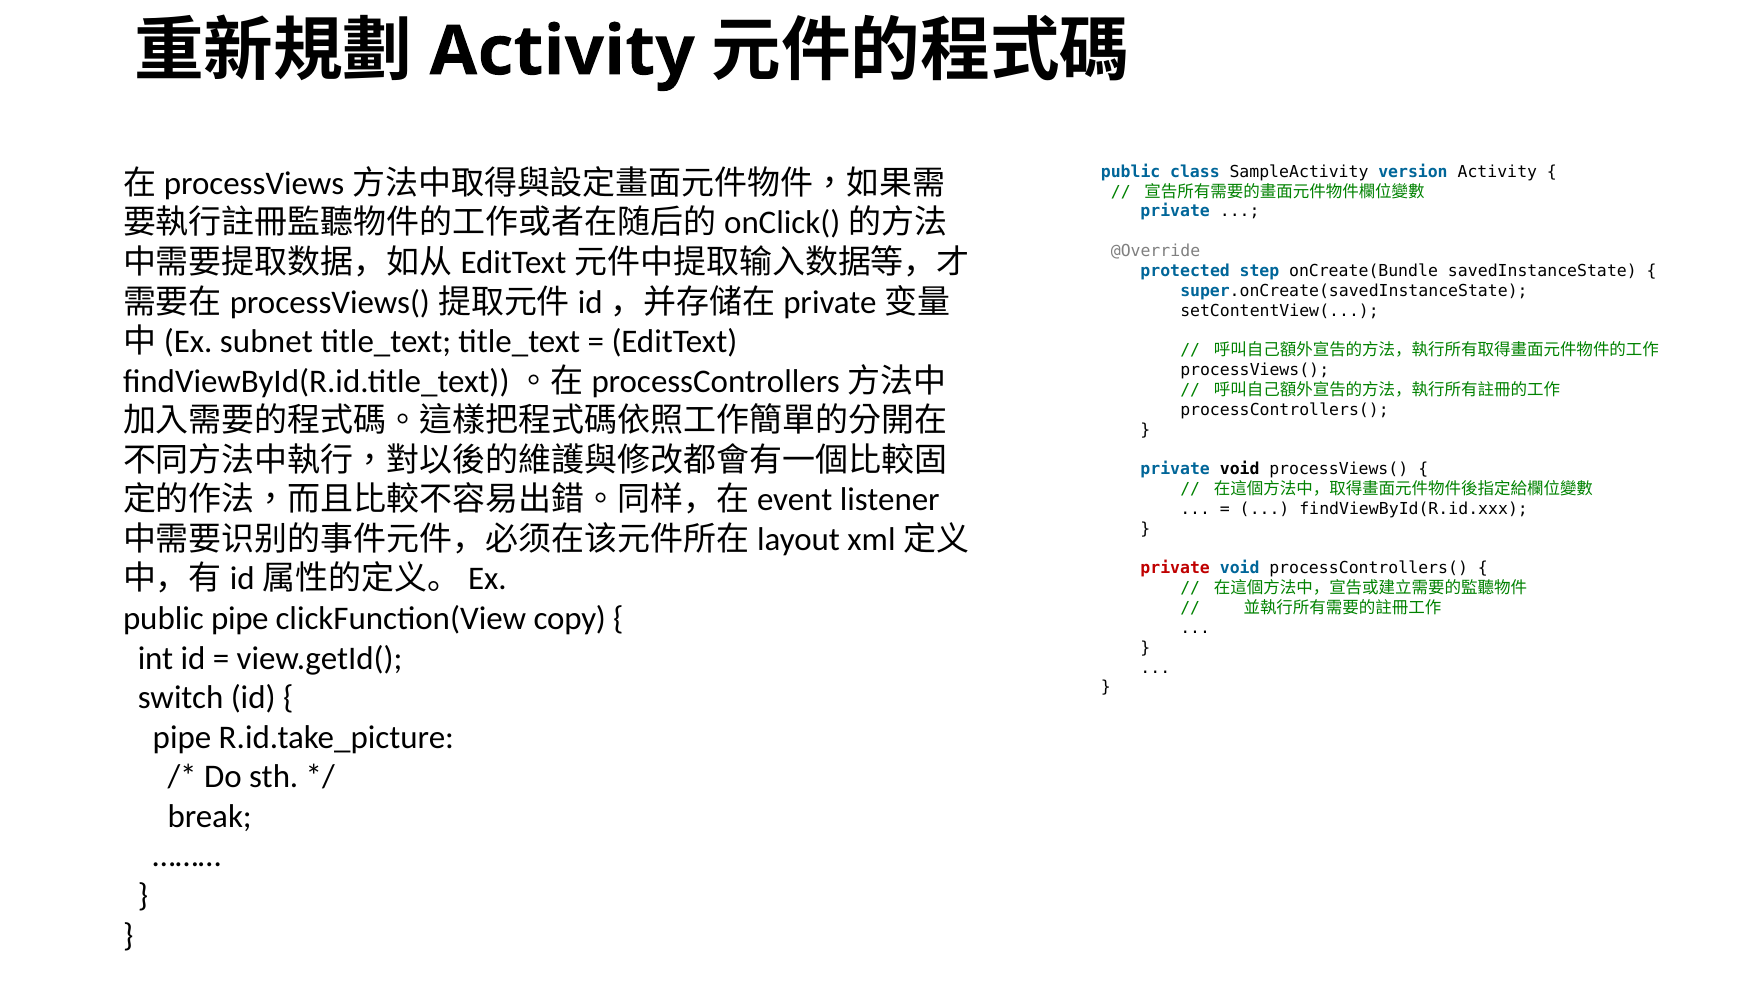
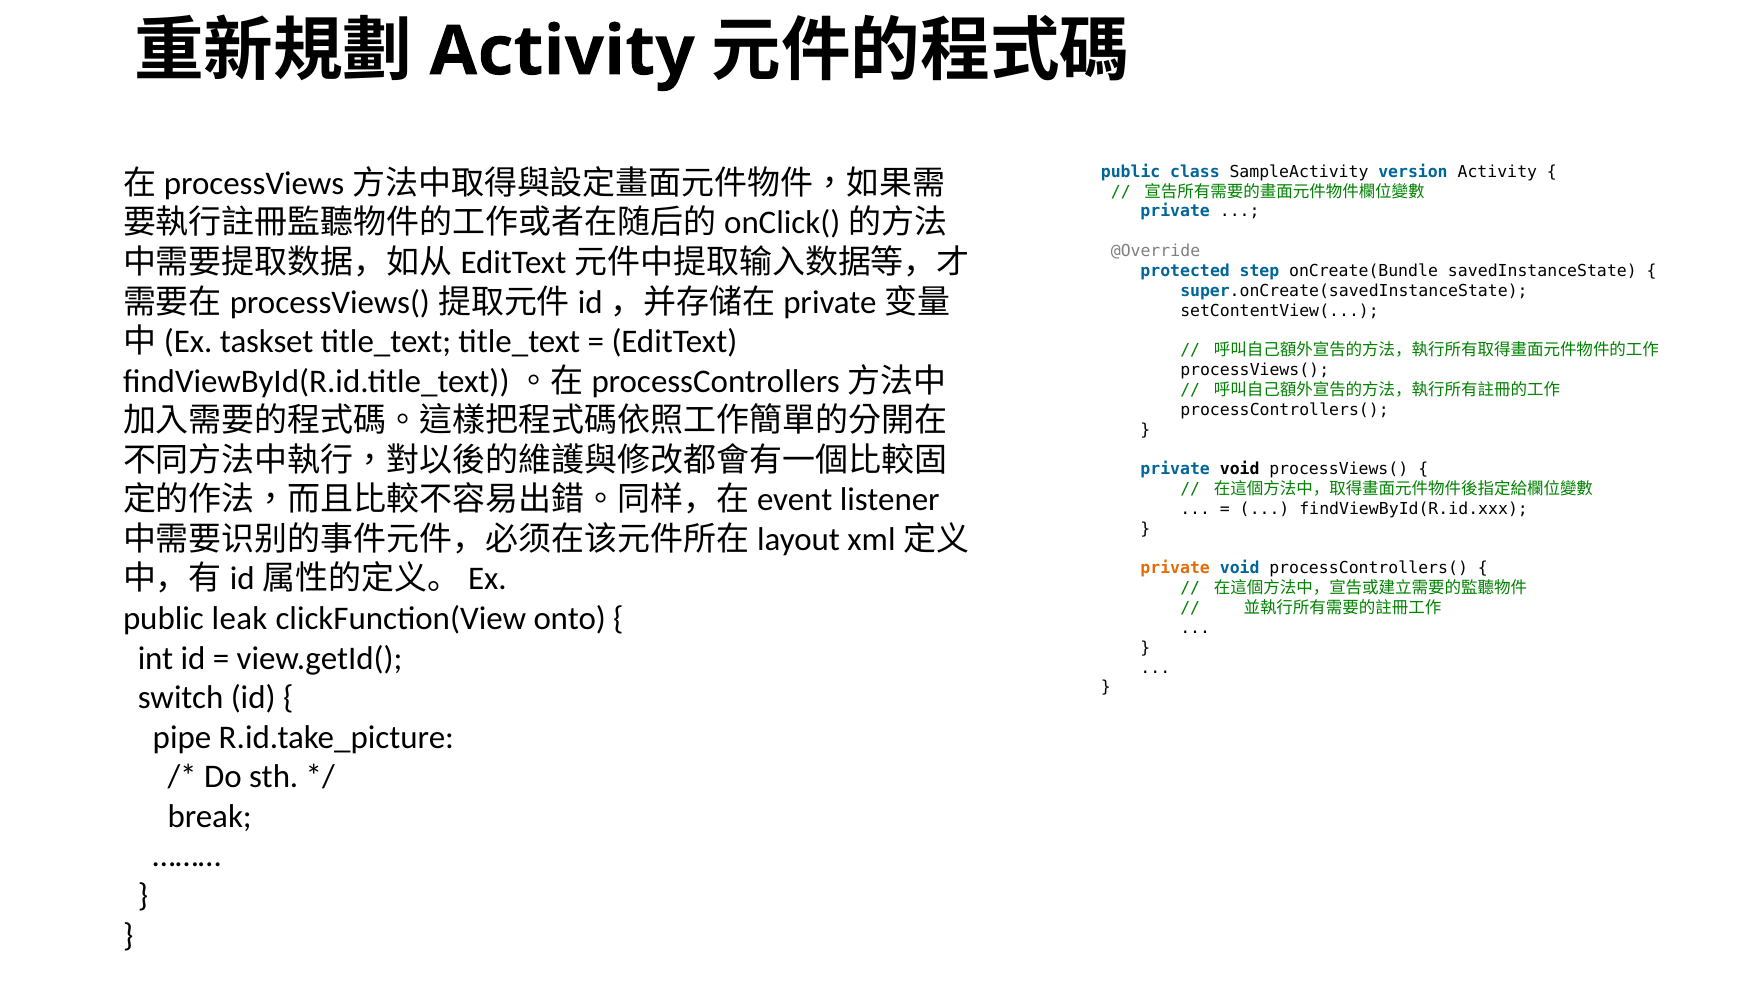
subnet: subnet -> taskset (267, 342)
private colour: red -> orange (1175, 568)
public pipe: pipe -> leak (240, 619)
copy: copy -> onto (570, 619)
